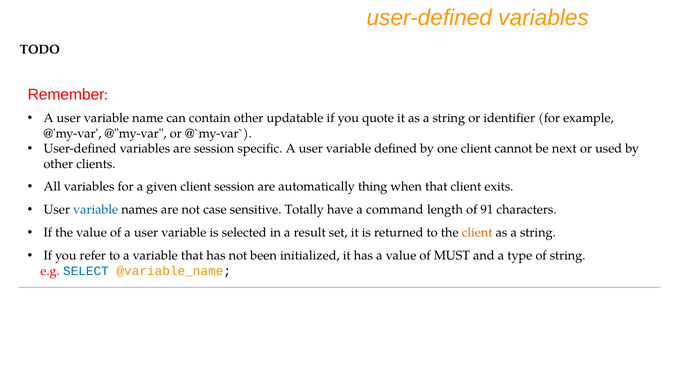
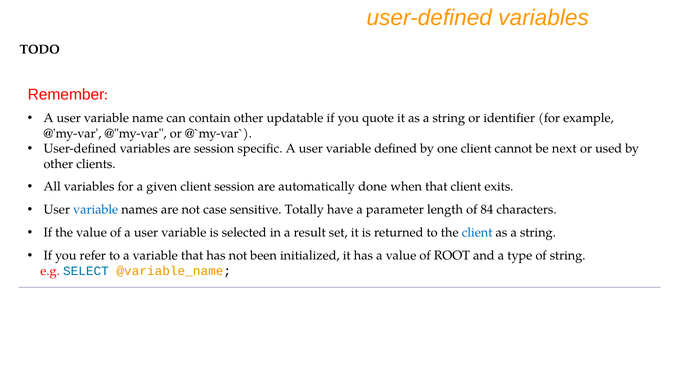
thing: thing -> done (373, 187)
command: command -> parameter (395, 210)
91: 91 -> 84 (487, 210)
client colour: orange -> blue (477, 233)
MUST: MUST -> ROOT (452, 255)
